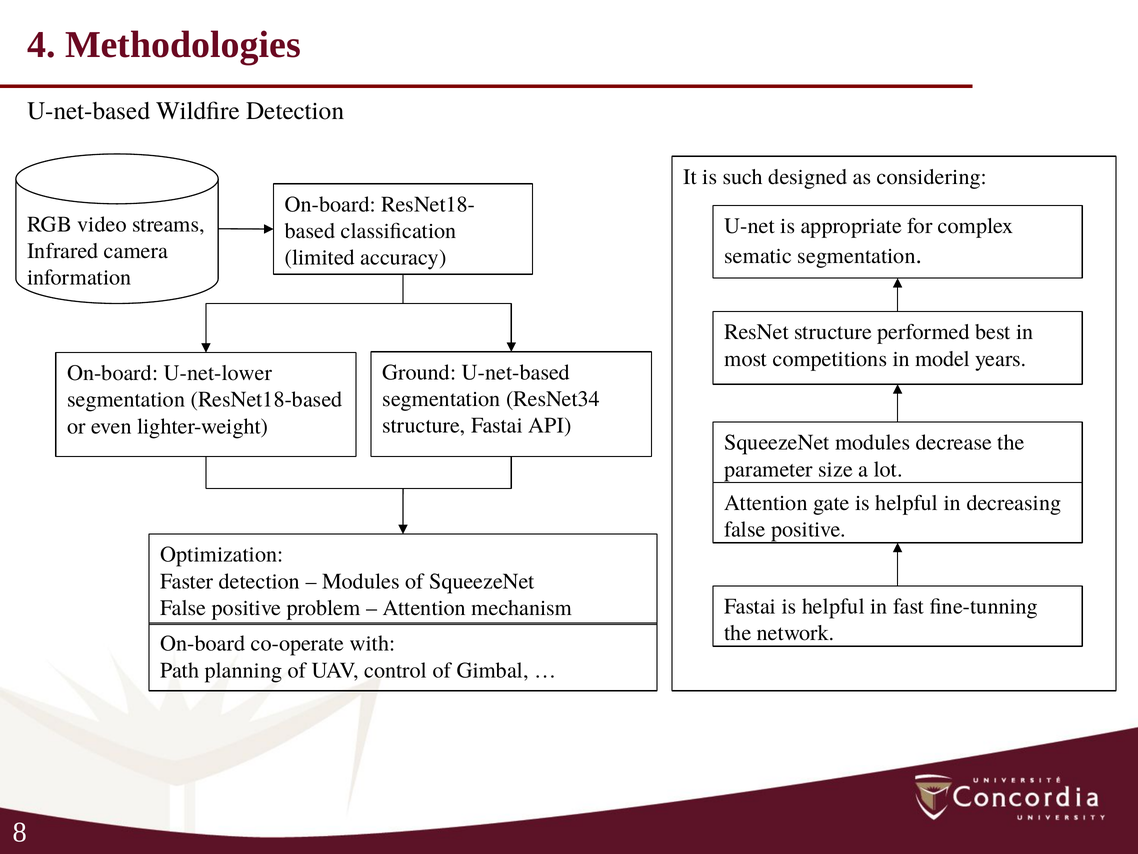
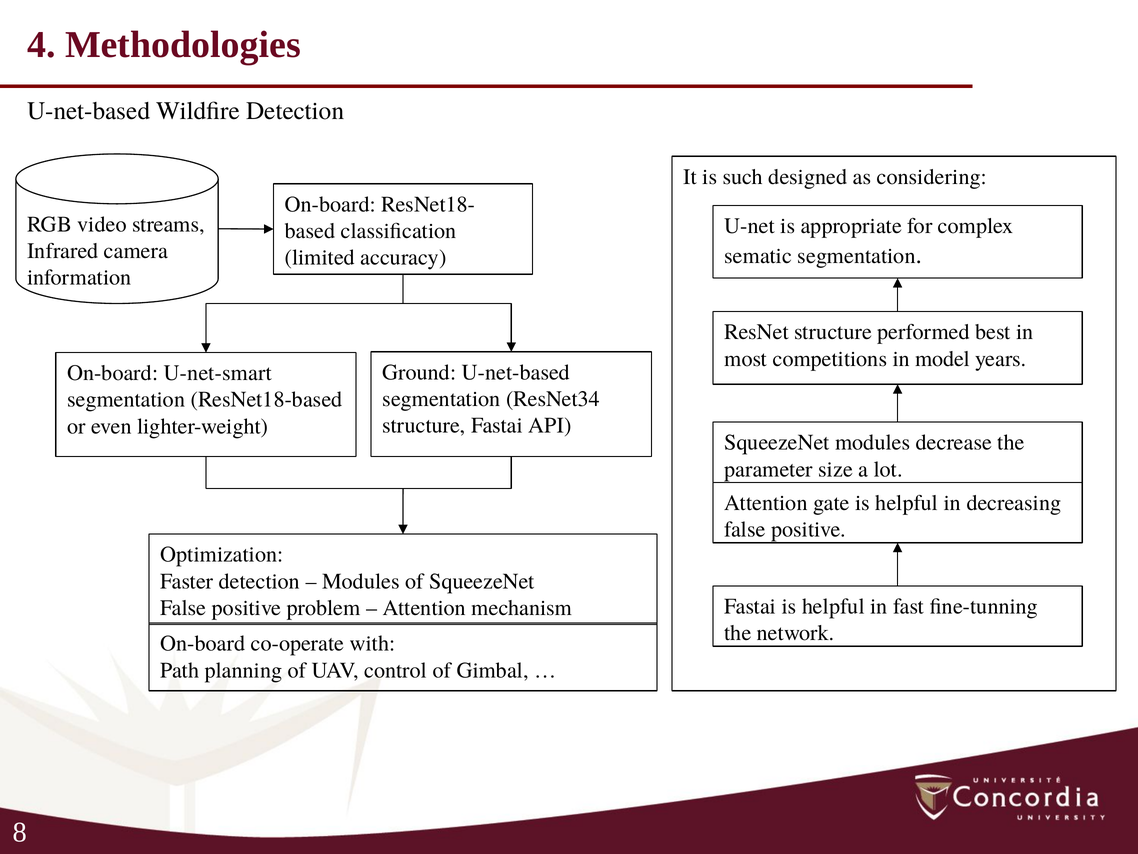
U-net-lower: U-net-lower -> U-net-smart (218, 373)
